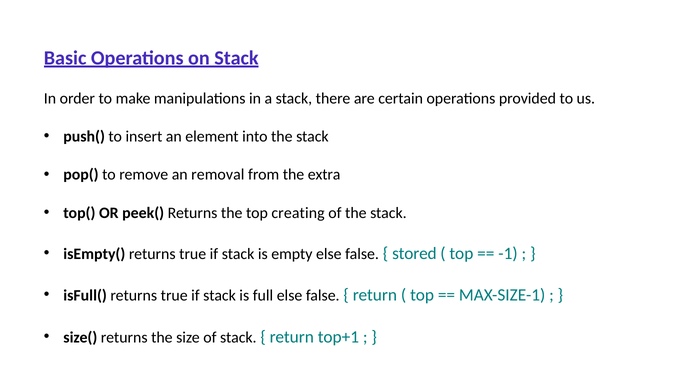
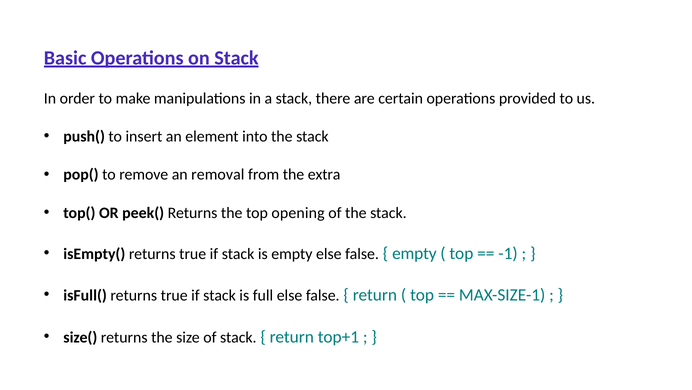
creating: creating -> opening (298, 212)
stored: stored -> empty (414, 253)
